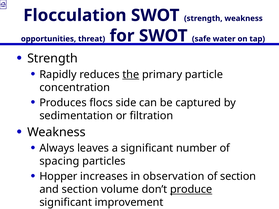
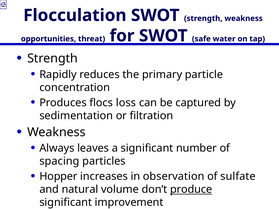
the underline: present -> none (131, 75)
side: side -> loss (126, 103)
of section: section -> sulfate (238, 177)
and section: section -> natural (80, 190)
